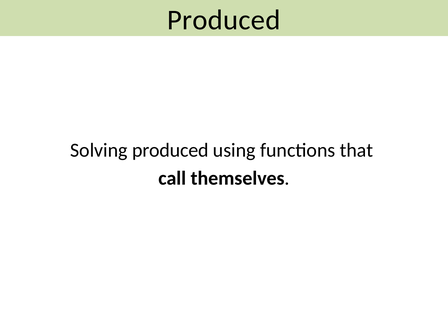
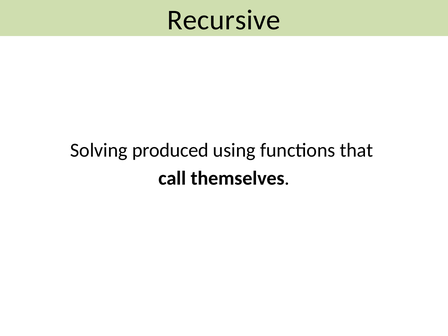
Produced: Produced -> Recursive (224, 20)
